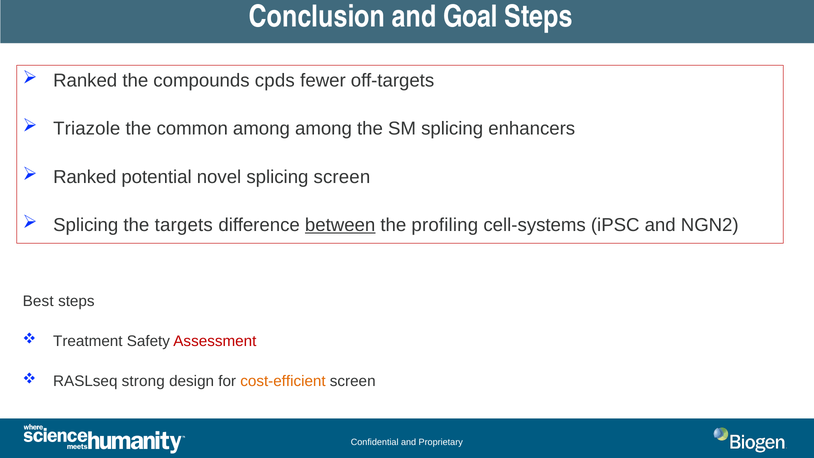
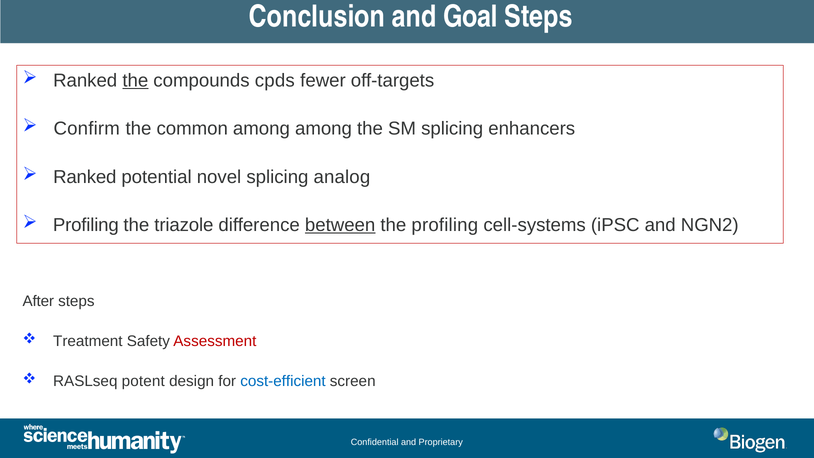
the underline: none -> present (135, 81)
Triazole: Triazole -> Confirm (87, 129)
splicing screen: screen -> analog (342, 177)
Splicing: Splicing -> Profiling (86, 225)
targets: targets -> triazole (184, 225)
Best: Best -> After (38, 301)
strong: strong -> potent (143, 381)
cost-efficient colour: orange -> blue (283, 381)
